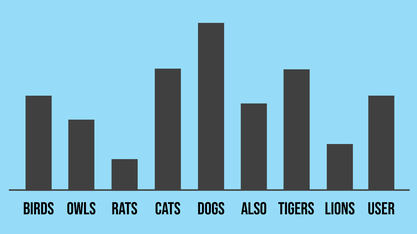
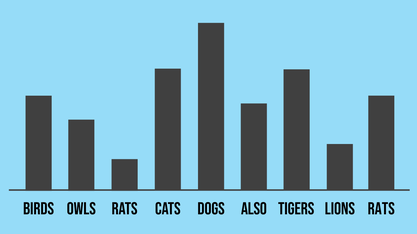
LIONS USER: USER -> RATS (381, 209)
